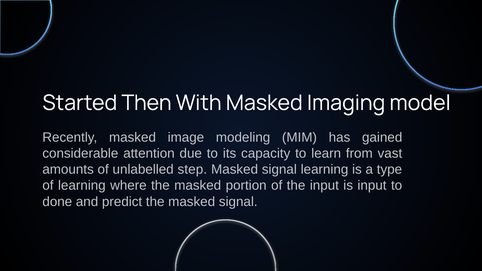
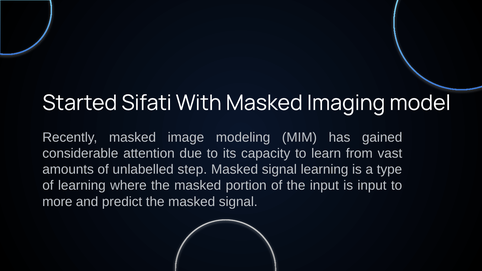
Then: Then -> Sifati (147, 103)
done: done -> more (57, 202)
